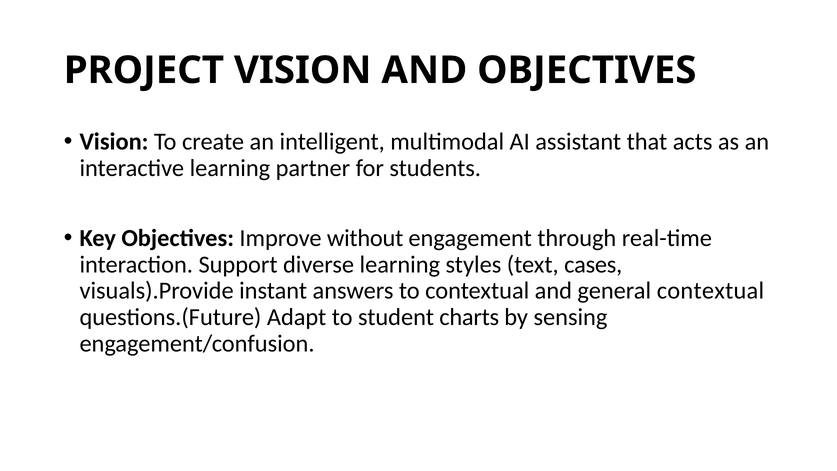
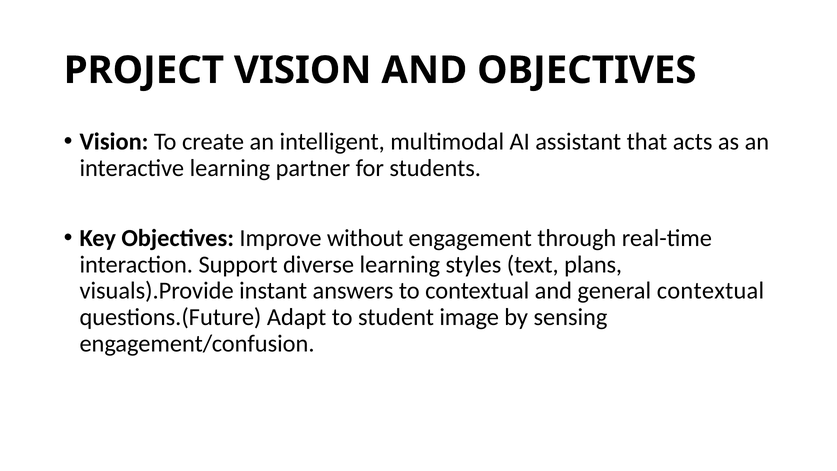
cases: cases -> plans (593, 264)
charts: charts -> image (469, 317)
